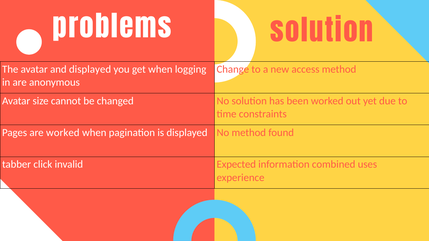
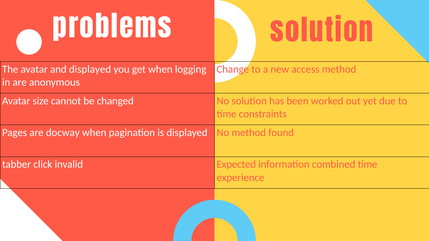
are worked: worked -> docway (63, 133)
combined uses: uses -> time (367, 165)
